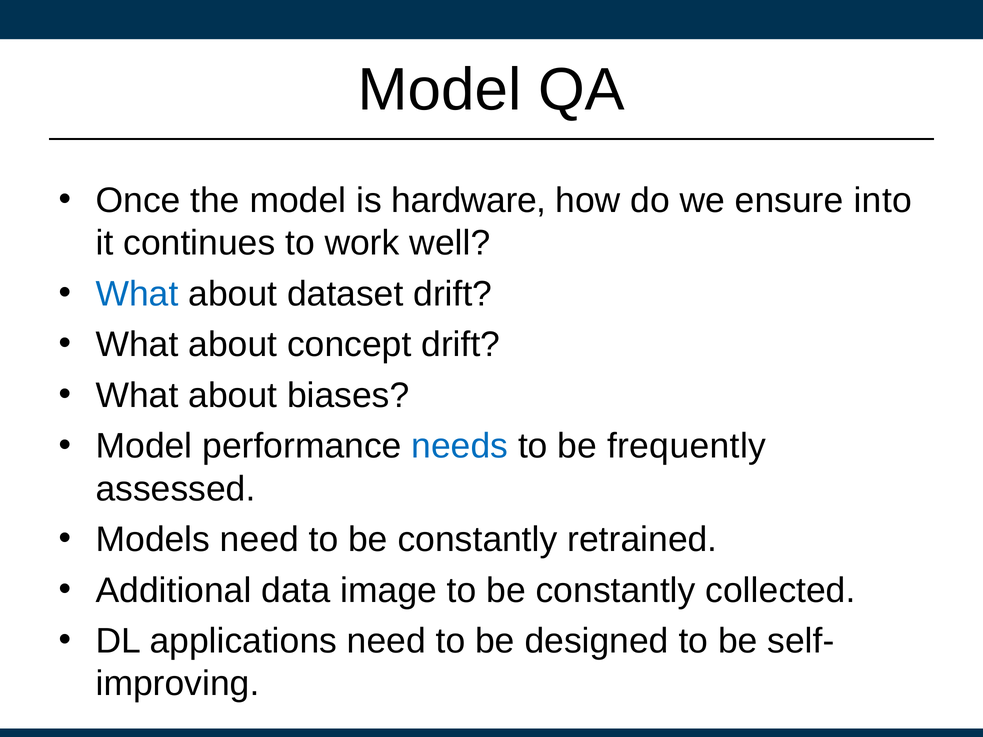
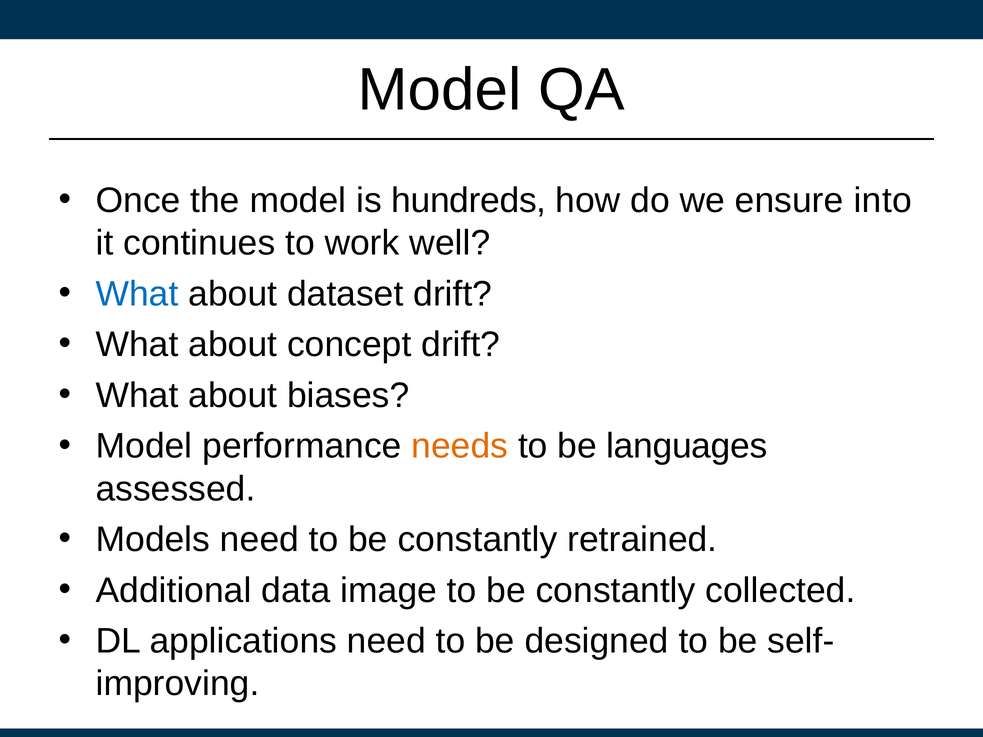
hardware: hardware -> hundreds (469, 201)
needs colour: blue -> orange (460, 446)
frequently: frequently -> languages (687, 446)
